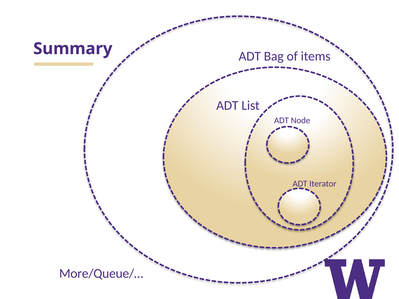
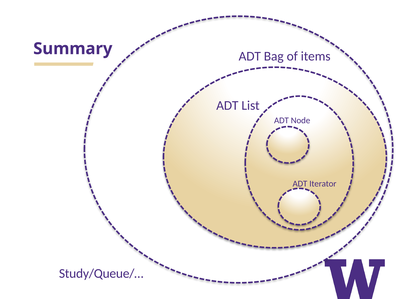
More/Queue/…: More/Queue/… -> Study/Queue/… (101, 274)
